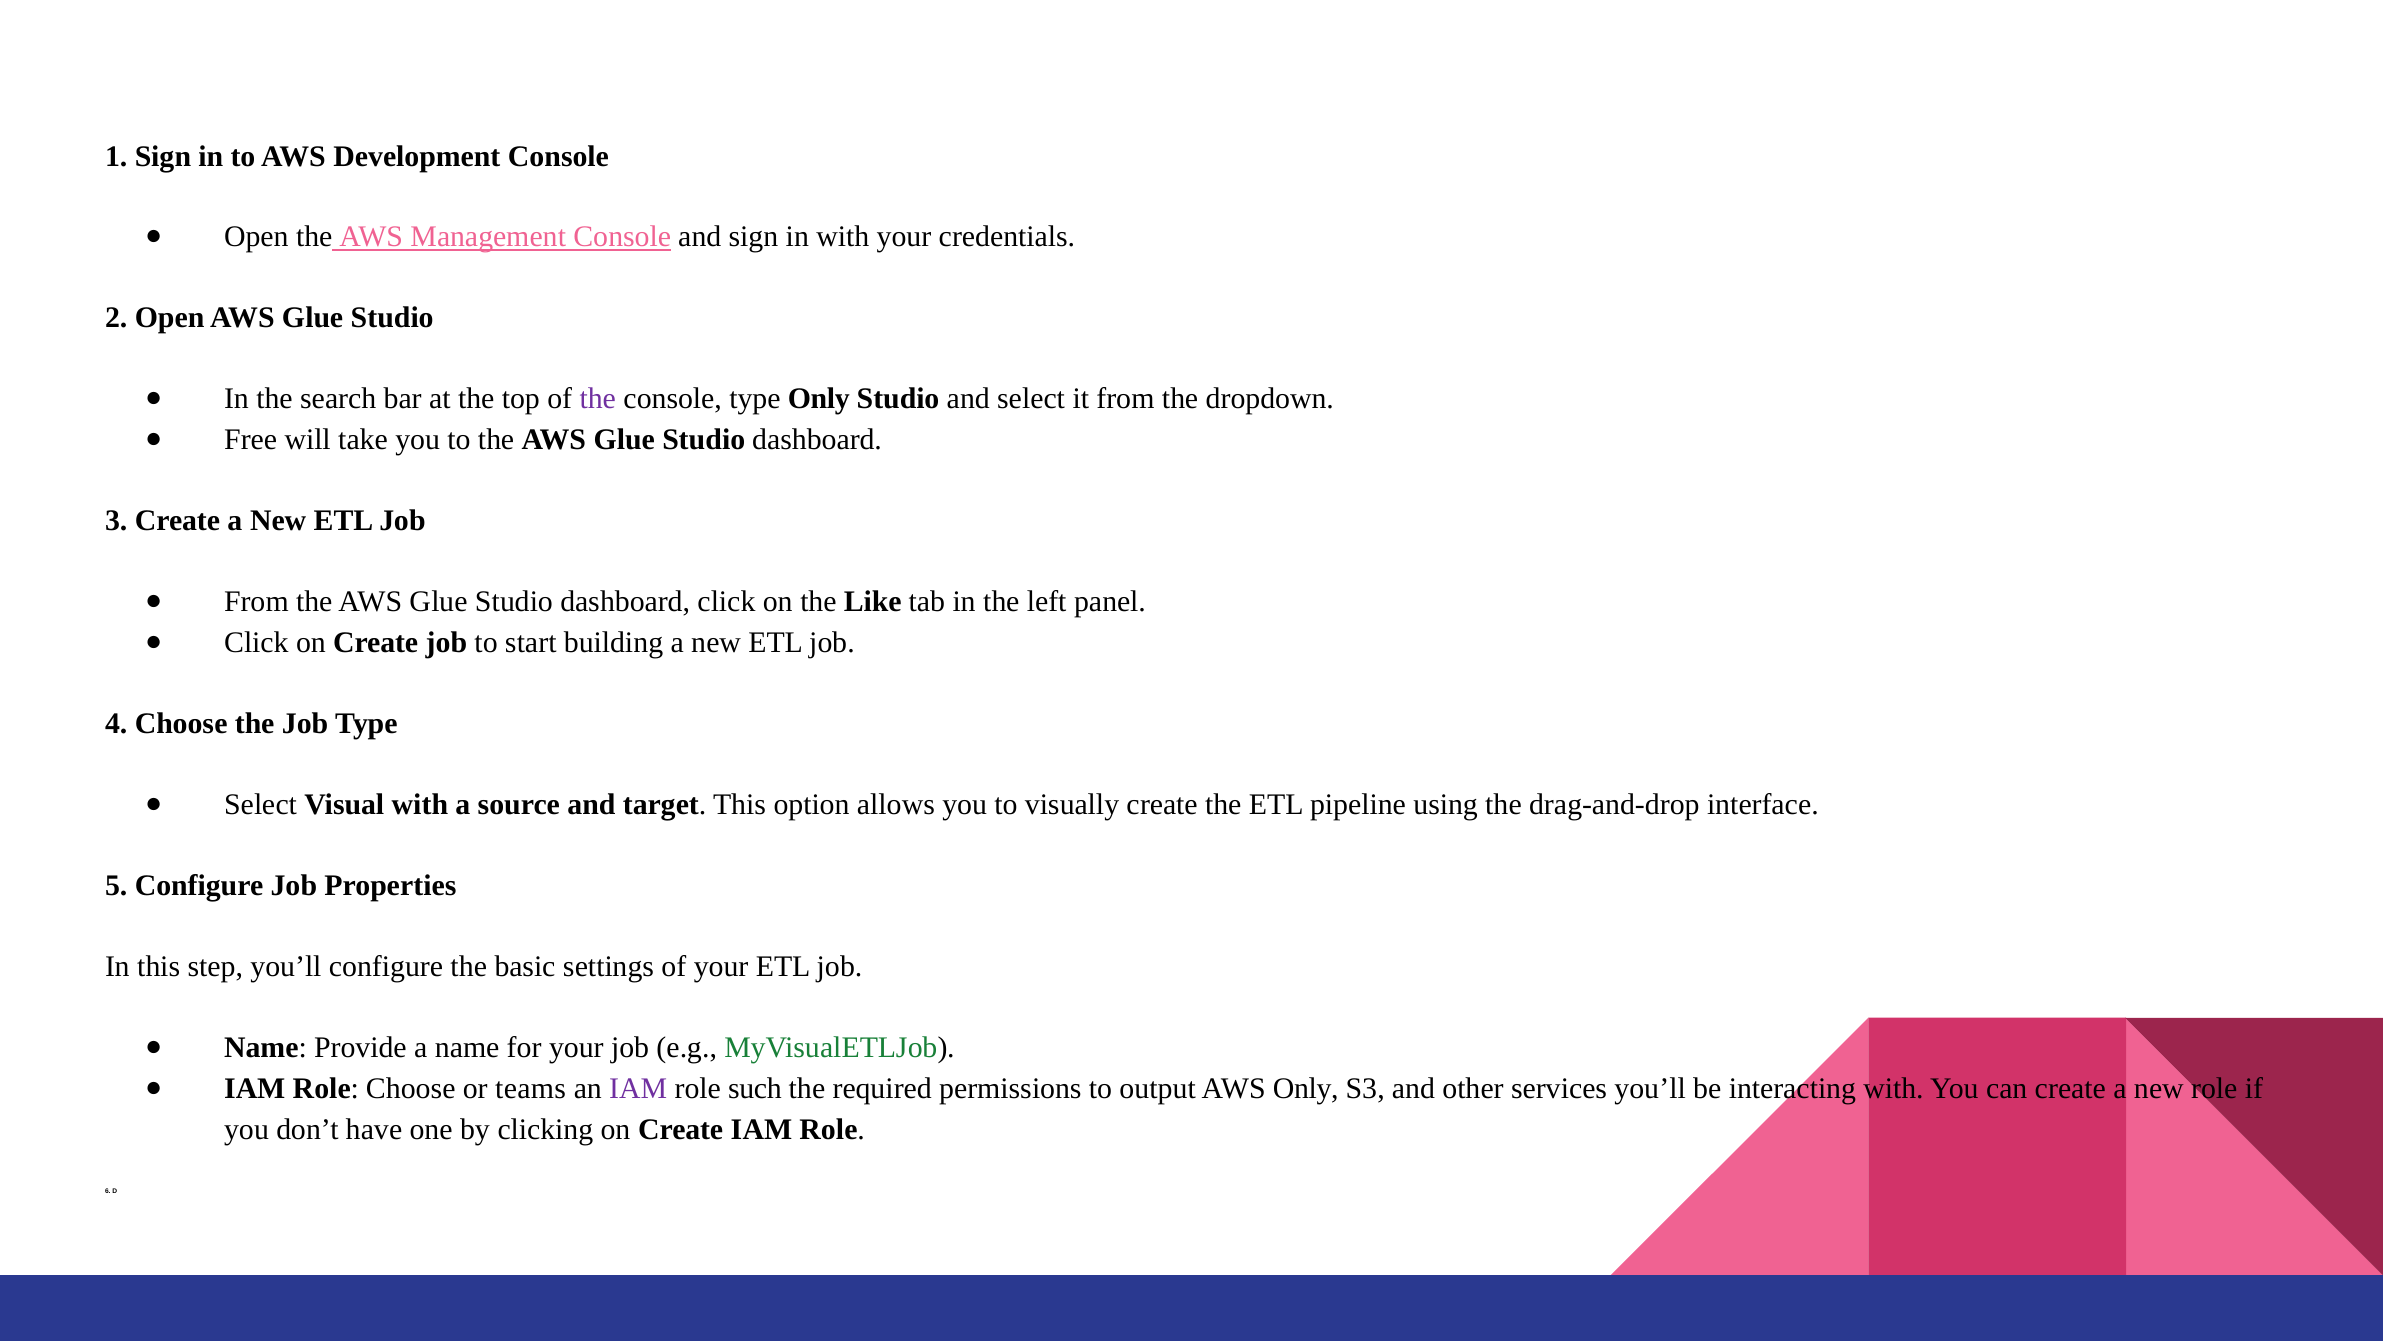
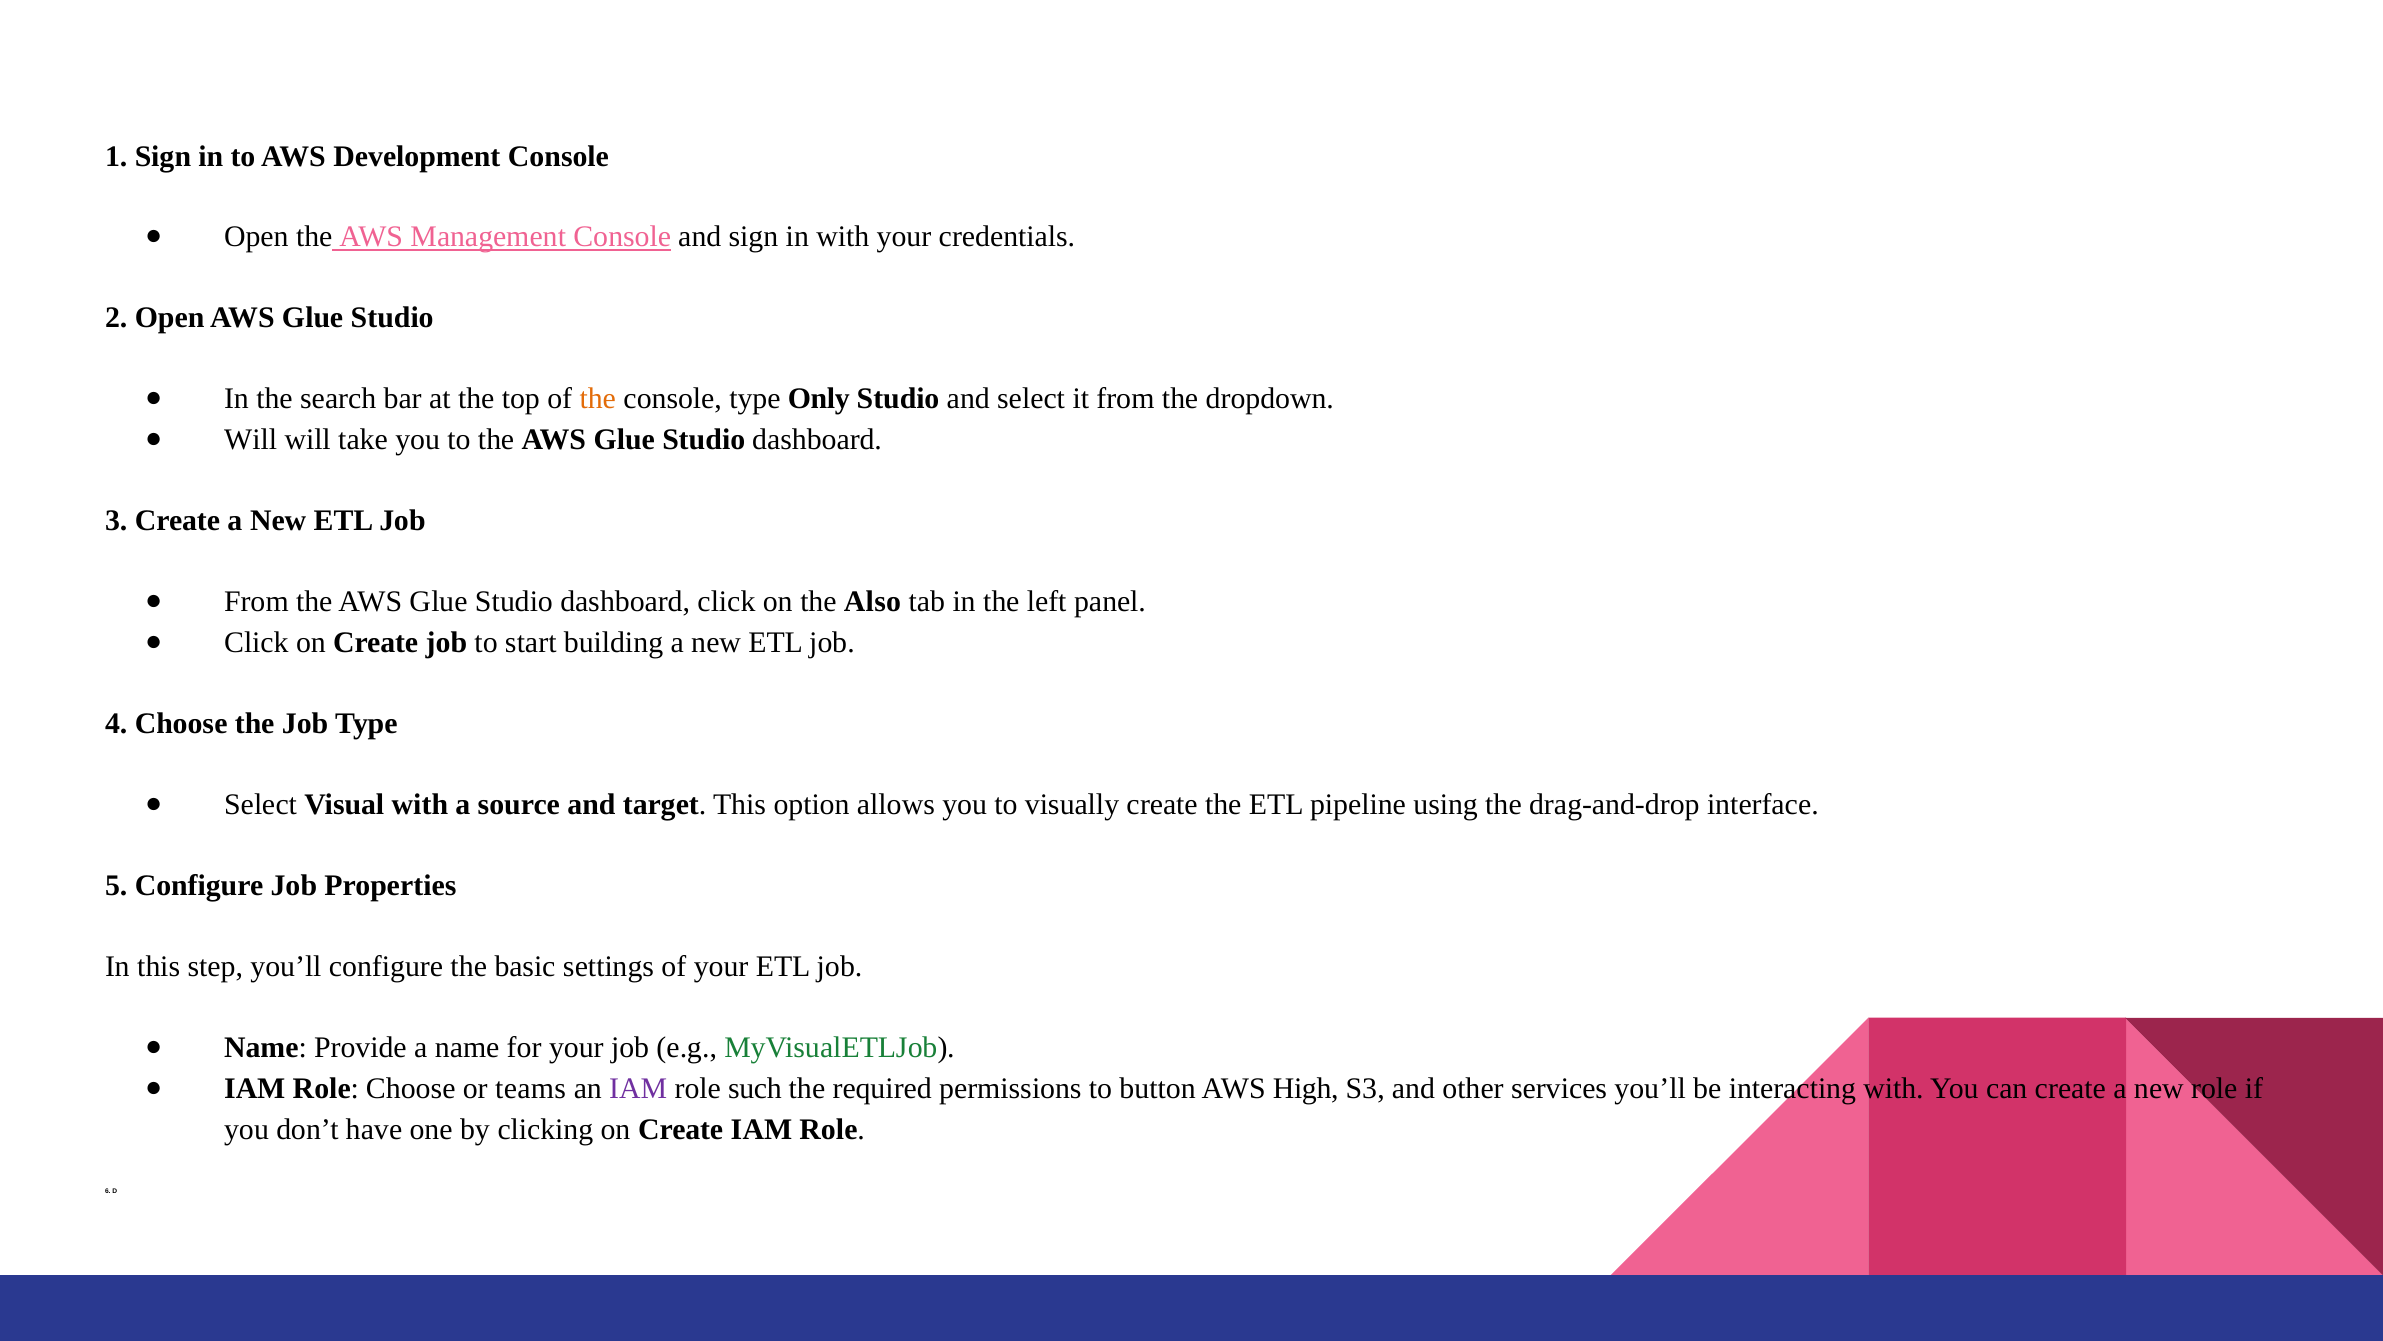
the colour: purple -> orange (598, 399)
Free: Free -> Will (251, 440)
Like: Like -> Also (873, 602)
output: output -> button (1158, 1088)
AWS Only: Only -> High (1306, 1088)
